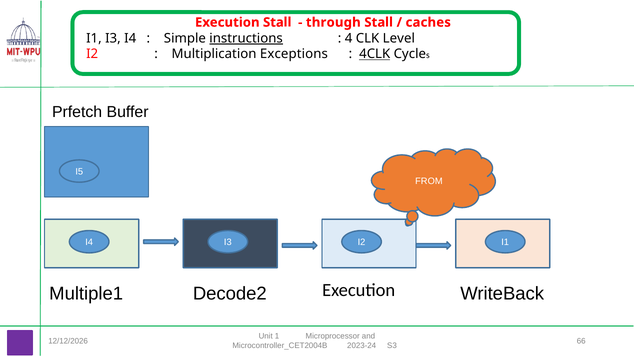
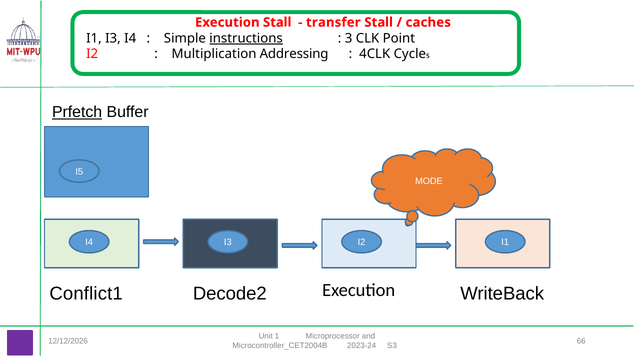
through: through -> transfer (333, 22)
4: 4 -> 3 (349, 38)
Level: Level -> Point (399, 38)
Exceptions: Exceptions -> Addressing (294, 54)
4CLK underline: present -> none (375, 54)
Prfetch underline: none -> present (77, 112)
FROM: FROM -> MODE (429, 181)
Multiple1: Multiple1 -> Conflict1 (86, 293)
